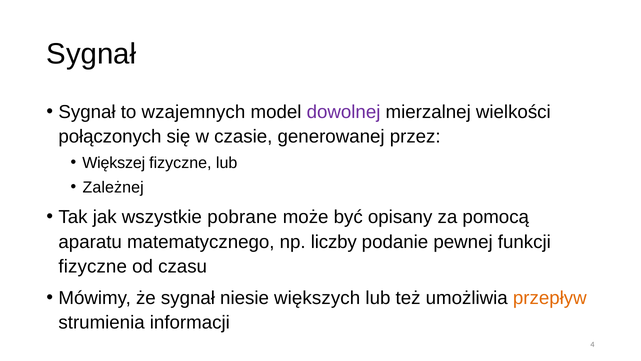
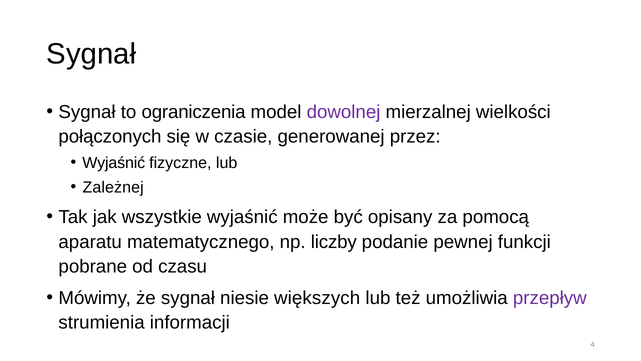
wzajemnych: wzajemnych -> ograniczenia (194, 112)
Większej: Większej -> Wyjaśnić (114, 163)
wszystkie pobrane: pobrane -> wyjaśnić (242, 217)
fizyczne: fizyczne -> pobrane (93, 266)
przepływ colour: orange -> purple (550, 298)
